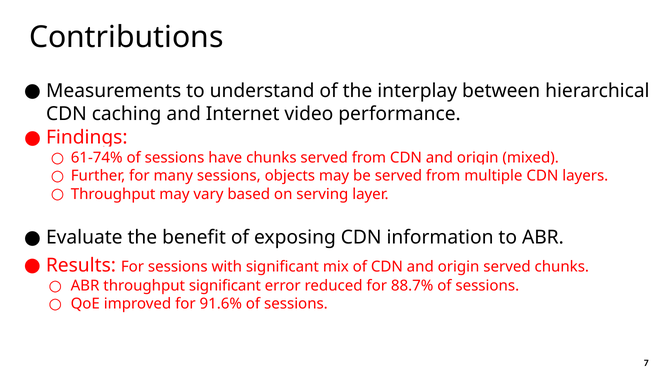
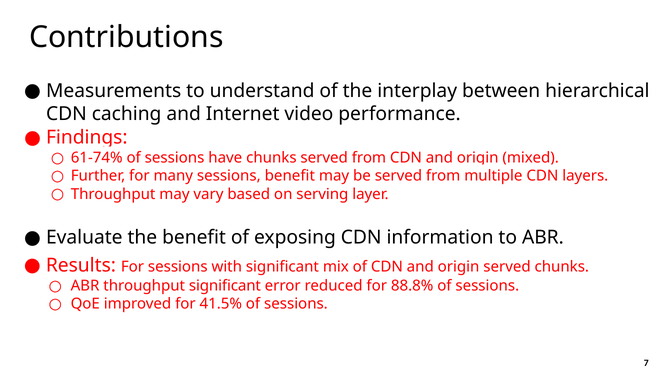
sessions objects: objects -> benefit (290, 176)
88.7%: 88.7% -> 88.8% (412, 285)
91.6%: 91.6% -> 41.5% (221, 304)
